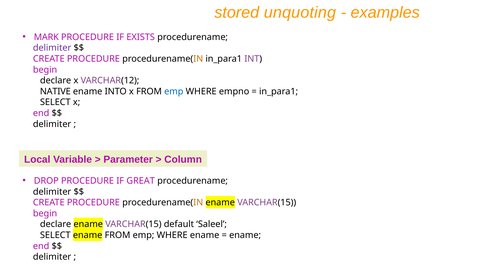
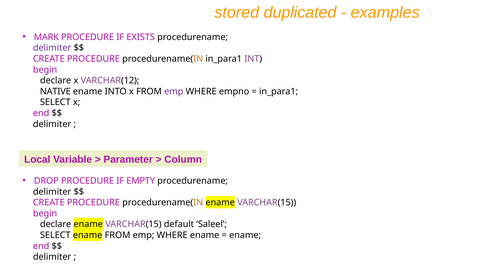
unquoting: unquoting -> duplicated (300, 13)
emp colour: blue -> purple (174, 92)
GREAT: GREAT -> EMPTY (141, 181)
